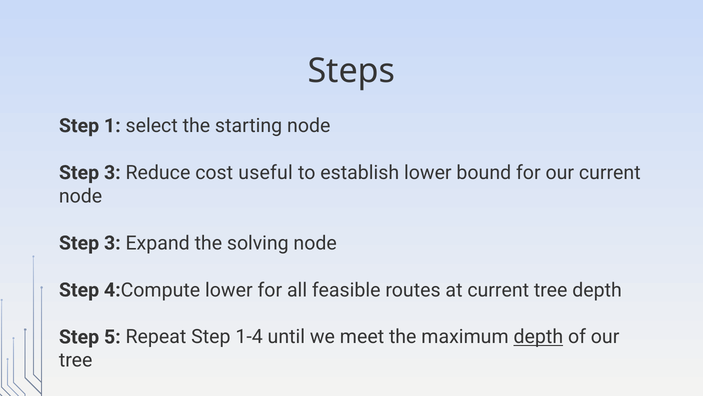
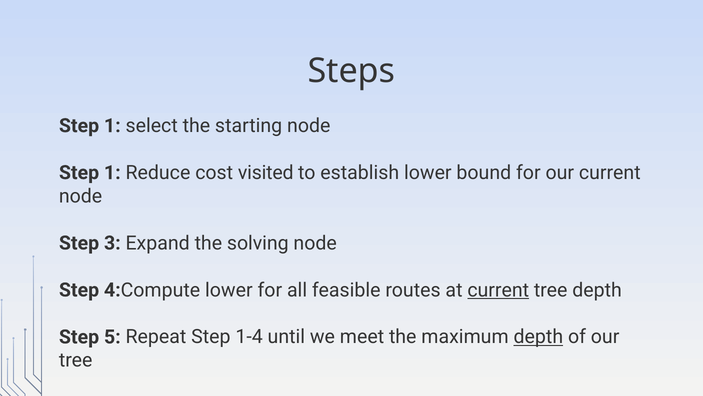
3: 3 -> 1 (112, 172)
useful: useful -> visited (266, 172)
current underline: none -> present (498, 290)
